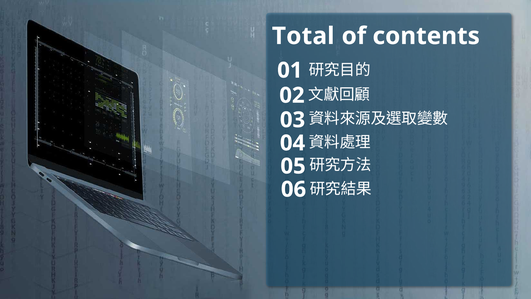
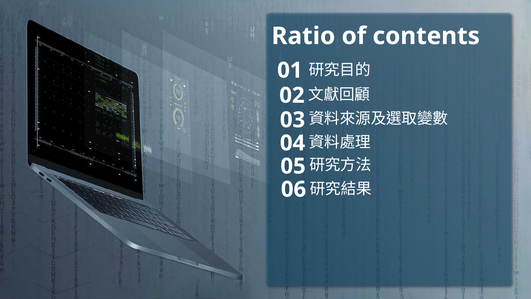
Total: Total -> Ratio (303, 36)
